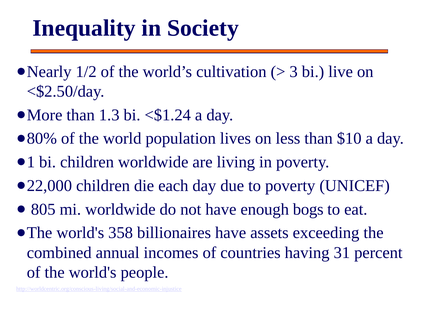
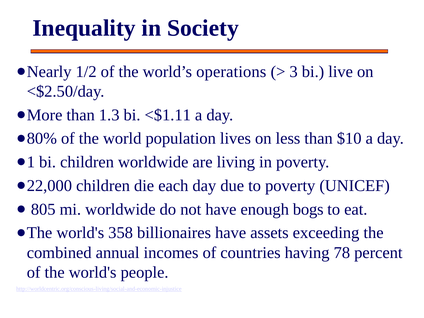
cultivation: cultivation -> operations (231, 72)
<$1.24: <$1.24 -> <$1.11 (168, 115)
31: 31 -> 78 (342, 253)
